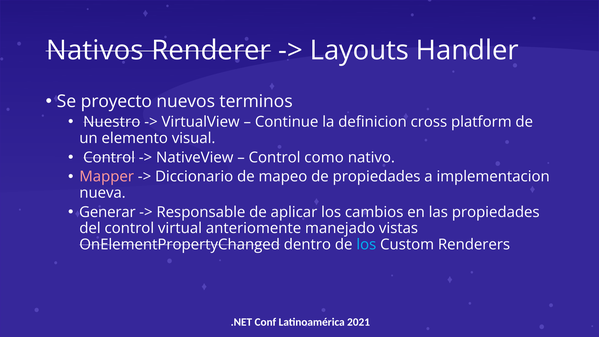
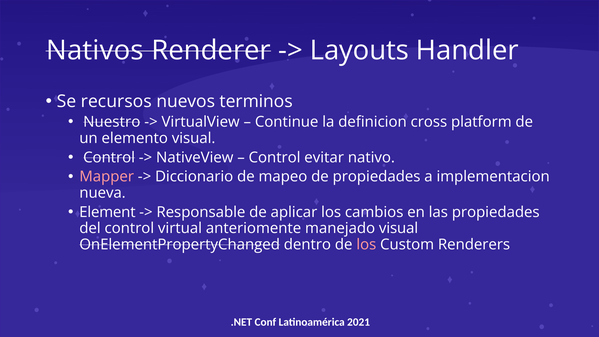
proyecto: proyecto -> recursos (116, 101)
como: como -> evitar (324, 157)
Generar: Generar -> Element (107, 212)
manejado vistas: vistas -> visual (399, 228)
los colour: light blue -> pink (366, 244)
